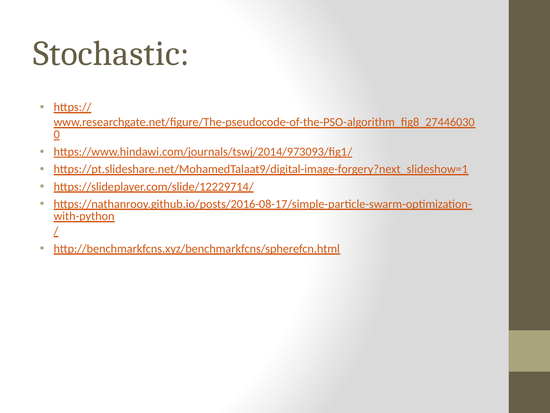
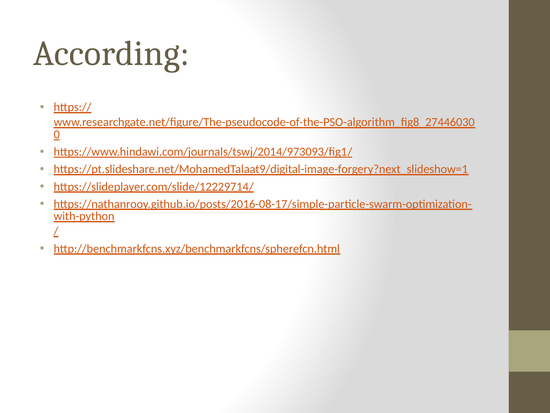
Stochastic: Stochastic -> According (111, 53)
